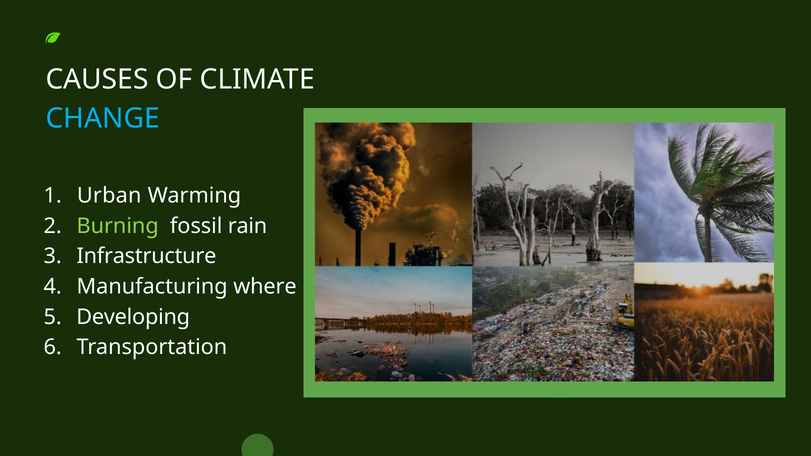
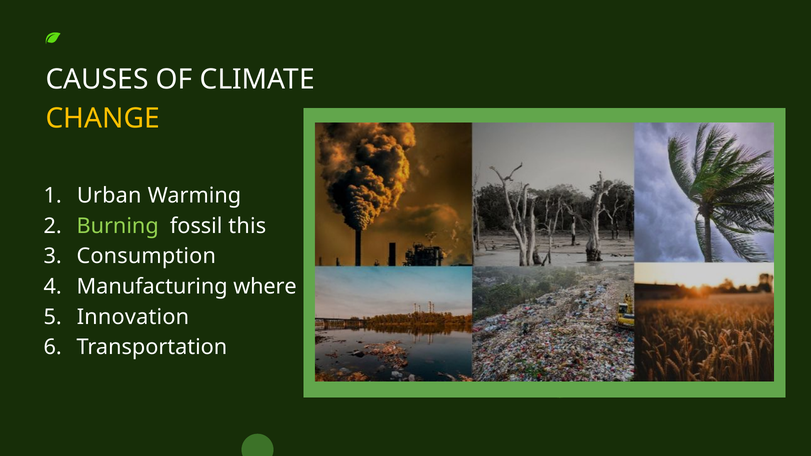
CHANGE colour: light blue -> yellow (103, 119)
rain: rain -> this (247, 226)
Infrastructure: Infrastructure -> Consumption (146, 256)
Developing: Developing -> Innovation (133, 317)
